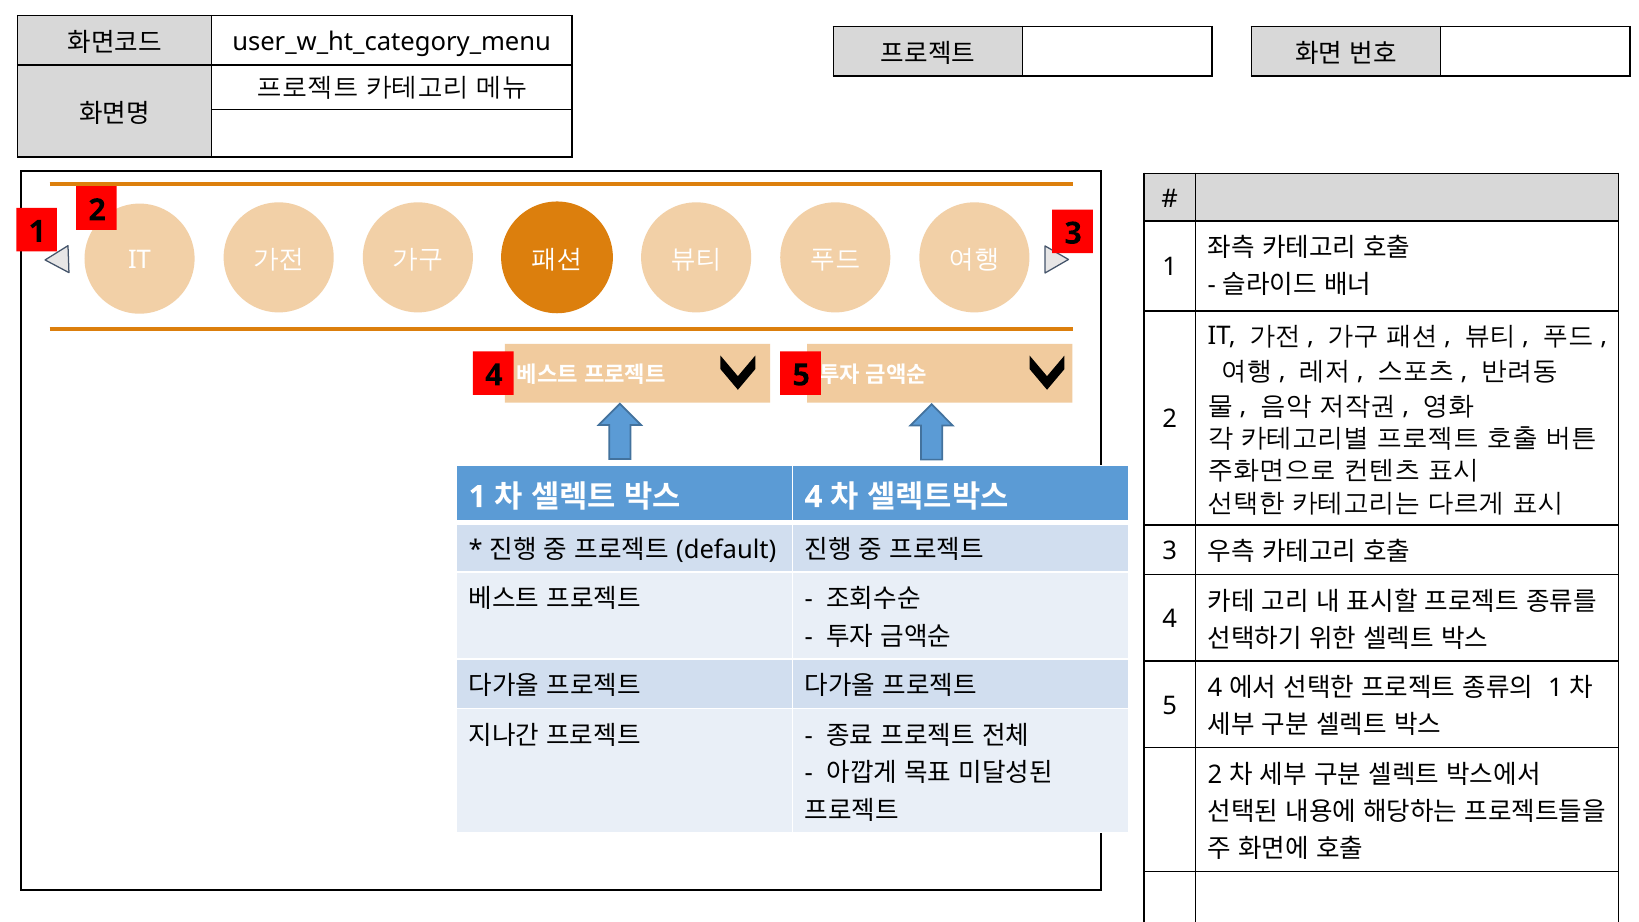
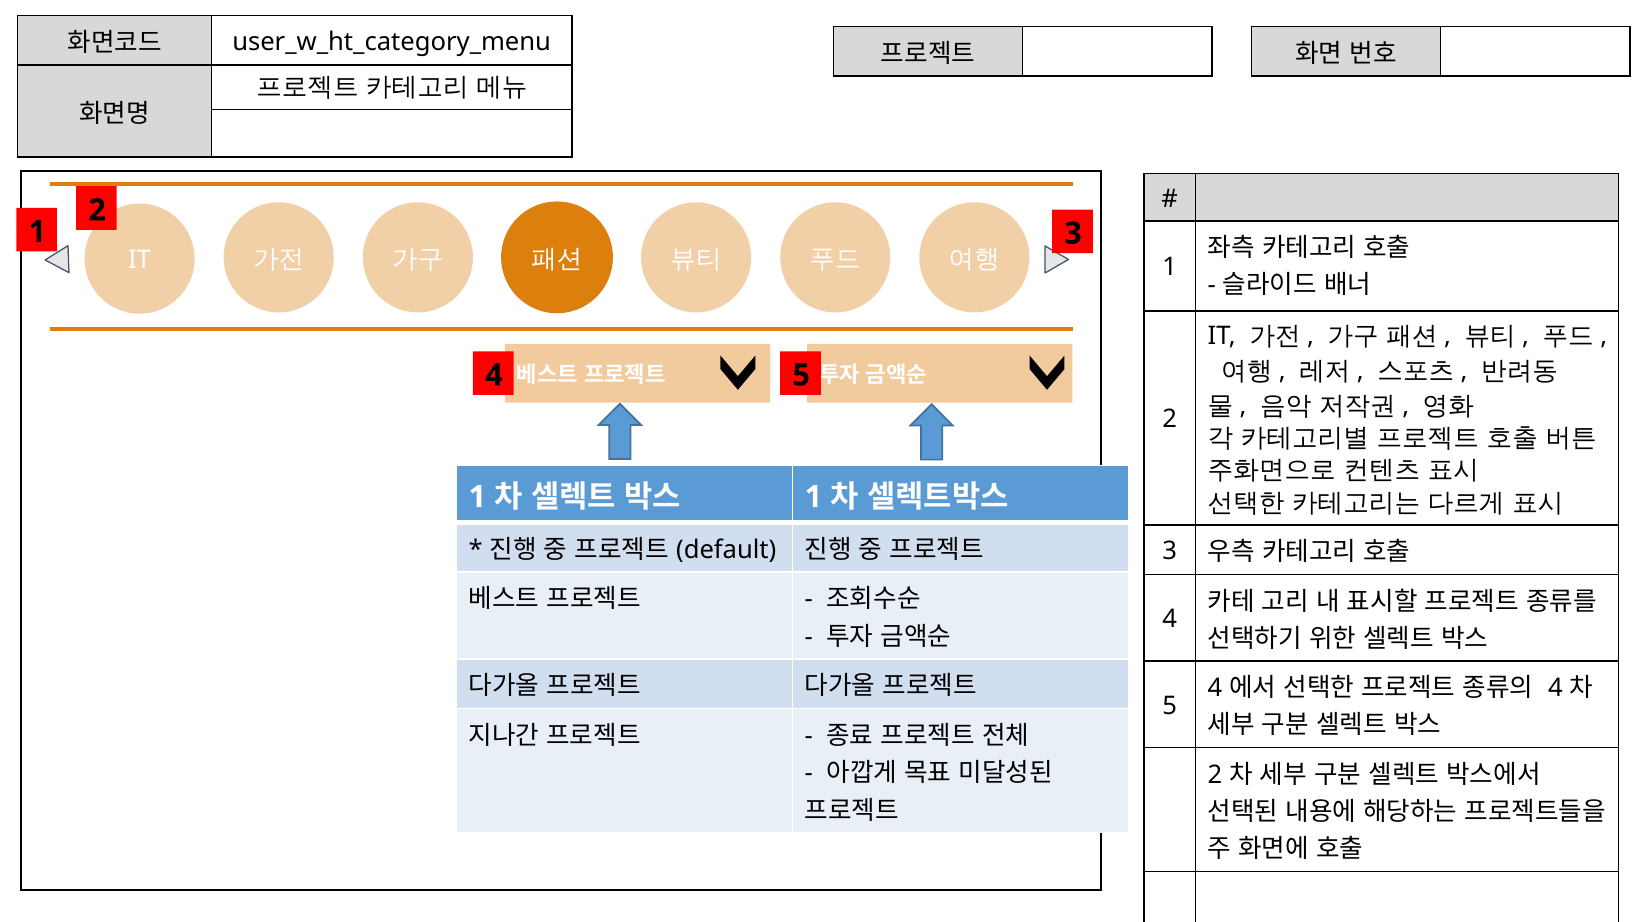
4: 4 -> 1 (814, 497)
1: 1 -> 4 (1555, 688)
